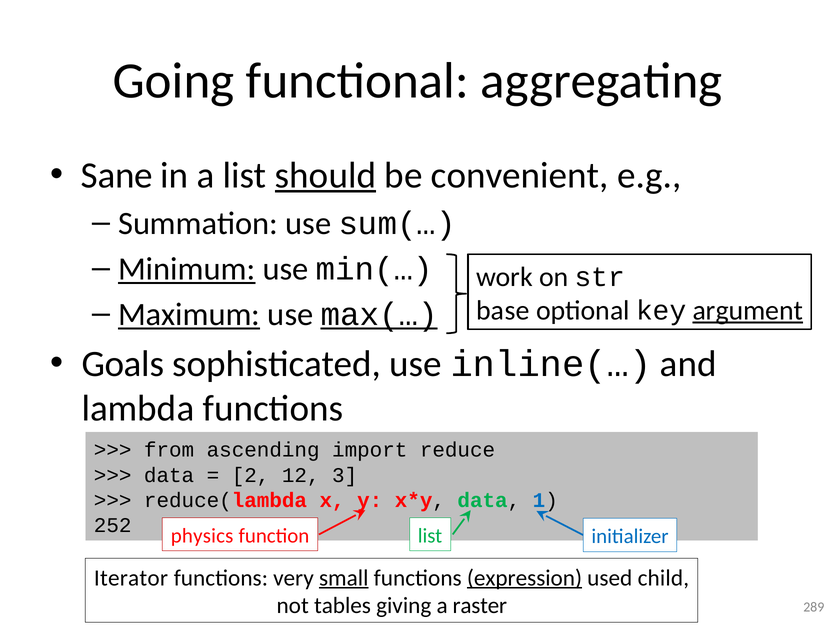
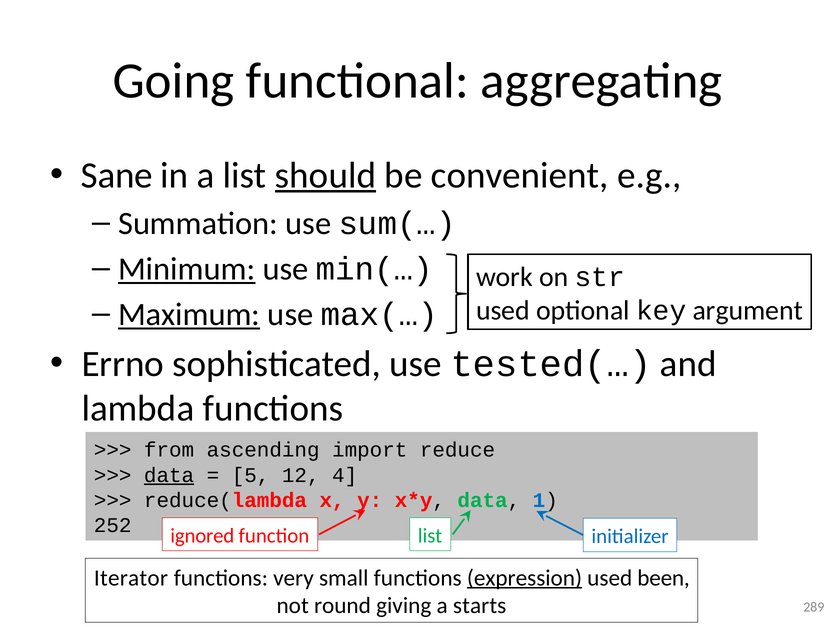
max(… underline: present -> none (379, 314)
base: base -> used (503, 310)
argument underline: present -> none (748, 310)
Goals: Goals -> Errno (123, 364)
inline(…: inline(… -> tested(… (551, 364)
data underline: none -> present (169, 475)
2: 2 -> 5 (251, 475)
3: 3 -> 4 (345, 475)
physics: physics -> ignored (202, 536)
small underline: present -> none (344, 578)
child: child -> been (664, 578)
tables: tables -> round (342, 606)
raster: raster -> starts (480, 606)
